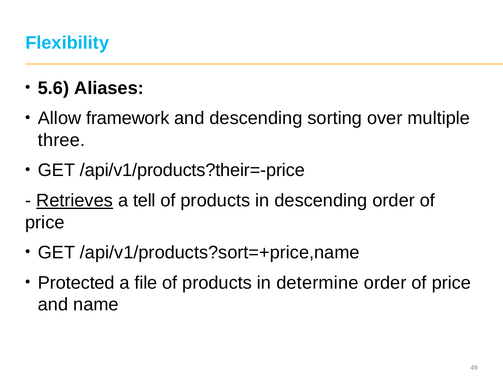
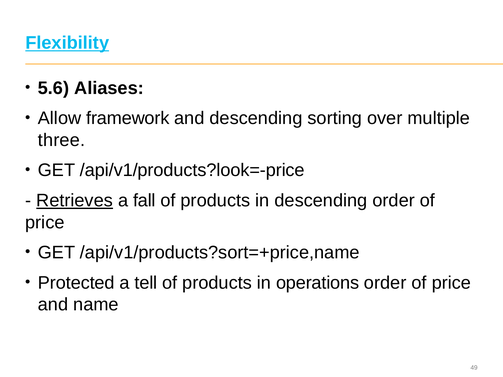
Flexibility underline: none -> present (67, 43)
/api/v1/products?their=-price: /api/v1/products?their=-price -> /api/v1/products?look=-price (192, 170)
tell: tell -> fall (144, 201)
file: file -> tell (146, 283)
determine: determine -> operations (318, 283)
